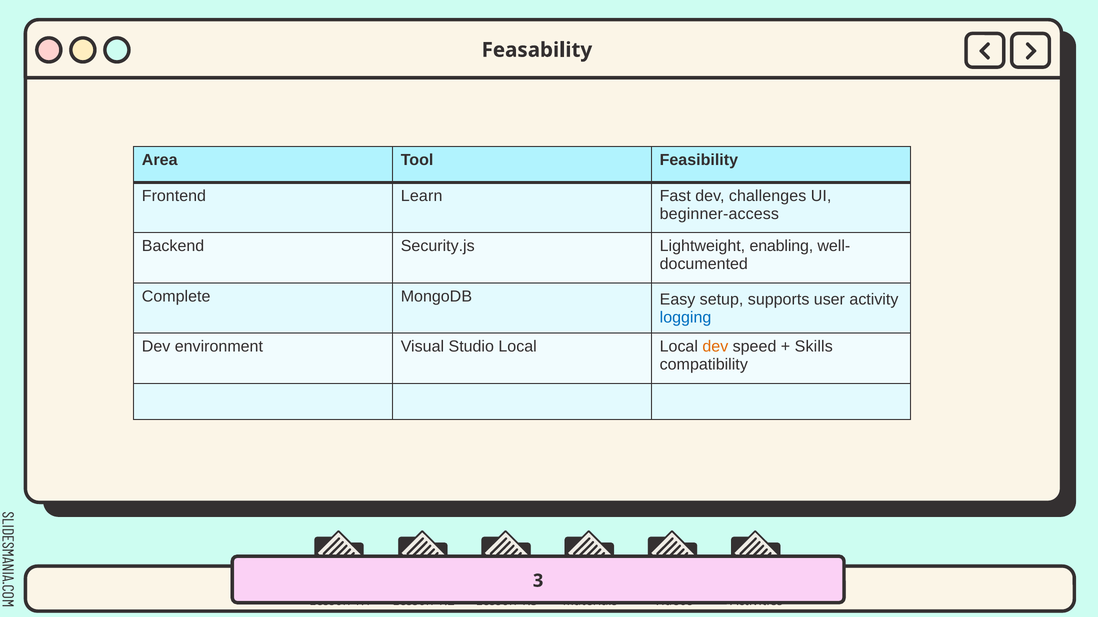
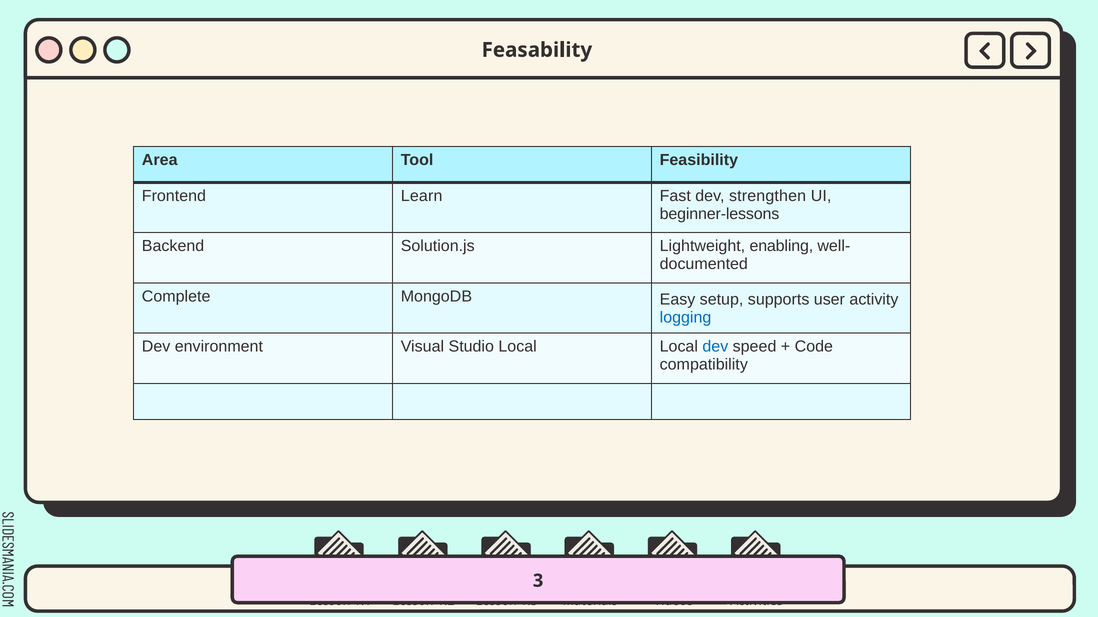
challenges: challenges -> strengthen (768, 196)
beginner-access: beginner-access -> beginner-lessons (719, 214)
Security.js: Security.js -> Solution.js (438, 246)
dev colour: orange -> blue (715, 347)
Skills: Skills -> Code (814, 347)
